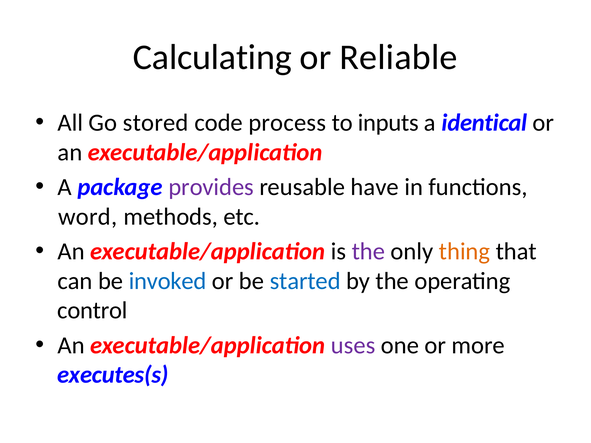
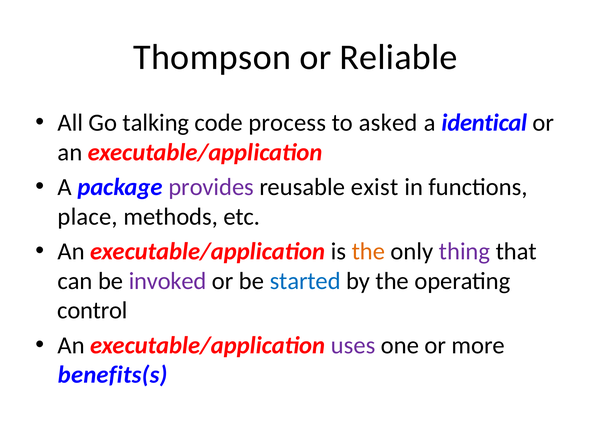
Calculating: Calculating -> Thompson (212, 57)
stored: stored -> talking (156, 123)
inputs: inputs -> asked (388, 123)
have: have -> exist (375, 187)
word: word -> place (88, 217)
the colour: purple -> orange (368, 252)
thing colour: orange -> purple (465, 252)
invoked colour: blue -> purple (168, 281)
executes(s: executes(s -> benefits(s (113, 375)
